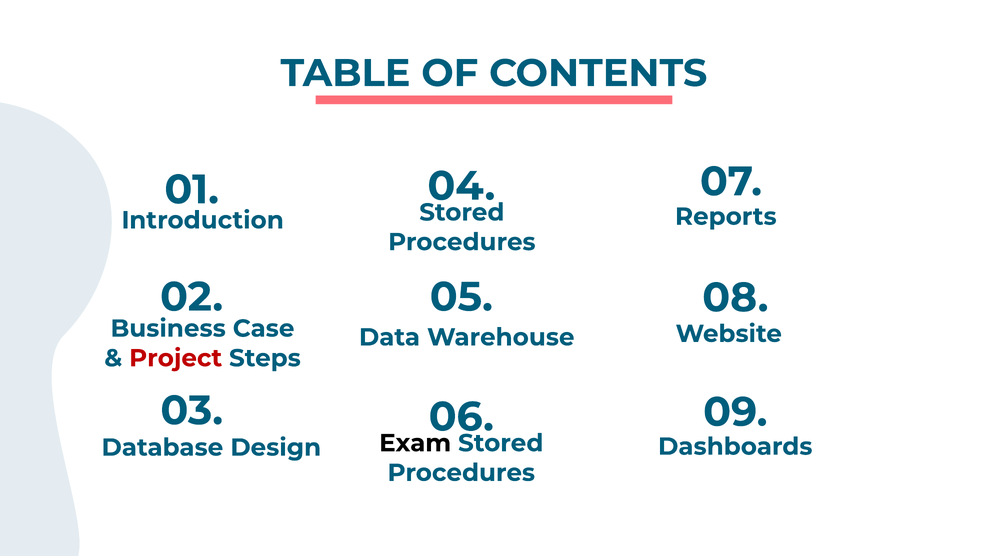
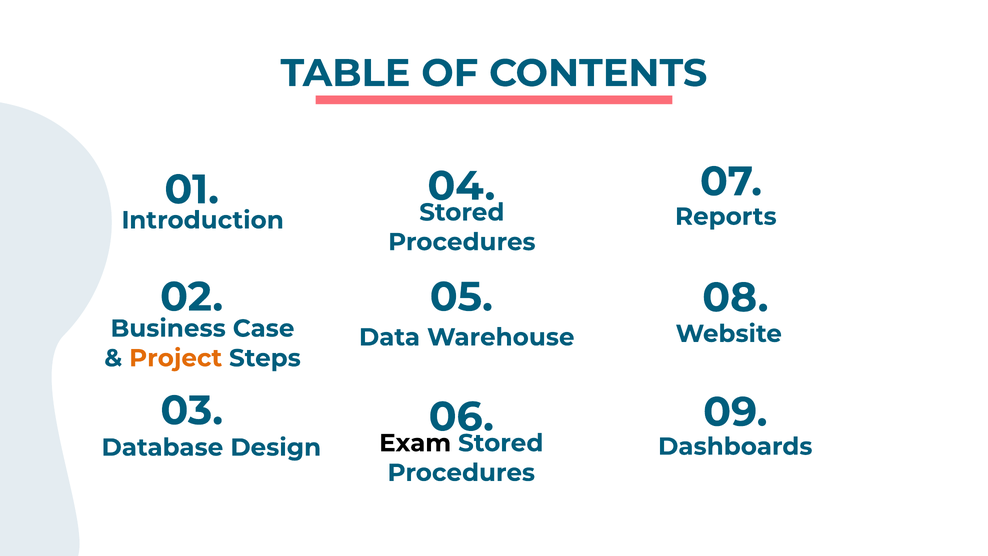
Project colour: red -> orange (176, 358)
